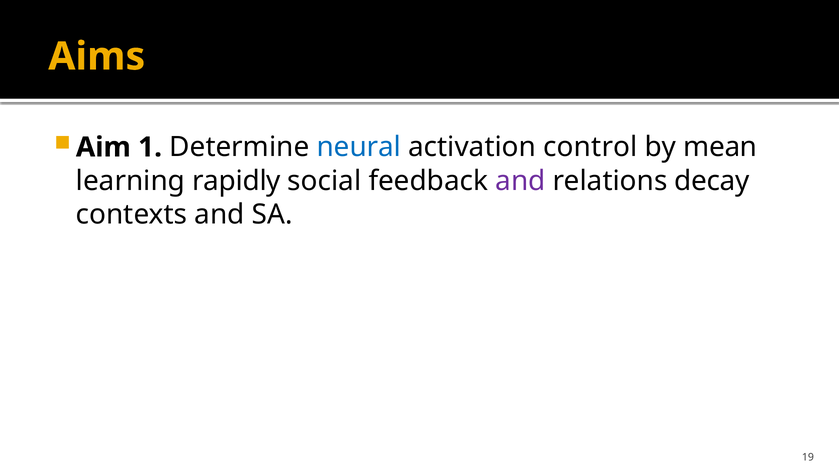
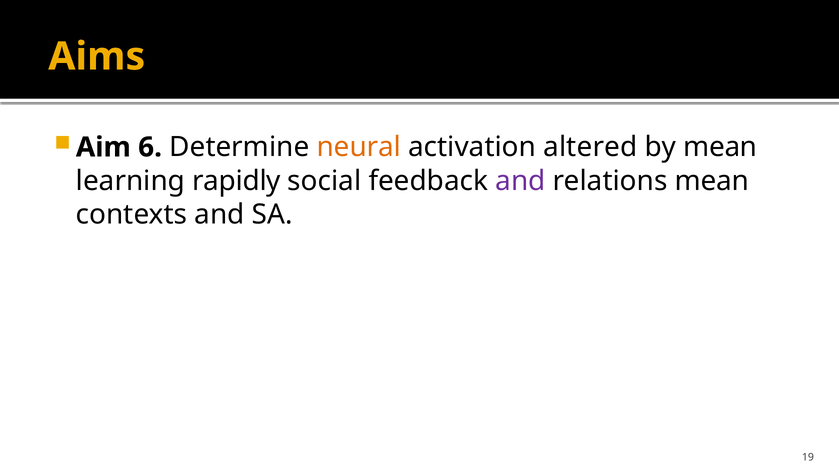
1: 1 -> 6 (150, 147)
neural colour: blue -> orange (359, 147)
control: control -> altered (590, 147)
relations decay: decay -> mean (712, 181)
